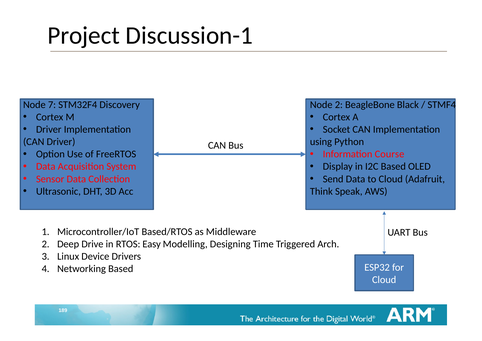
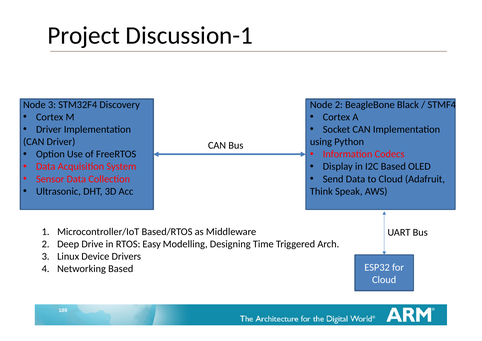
Node 7: 7 -> 3 (52, 105)
Course: Course -> Codecs (390, 154)
